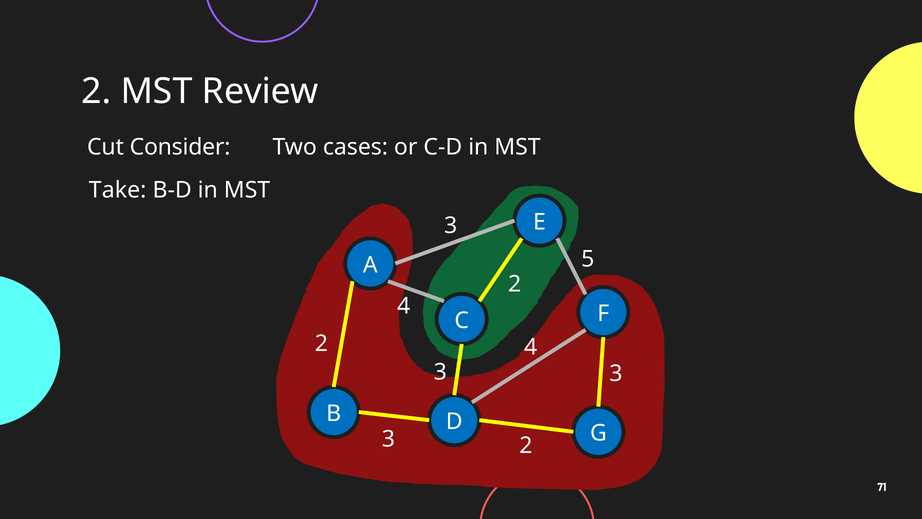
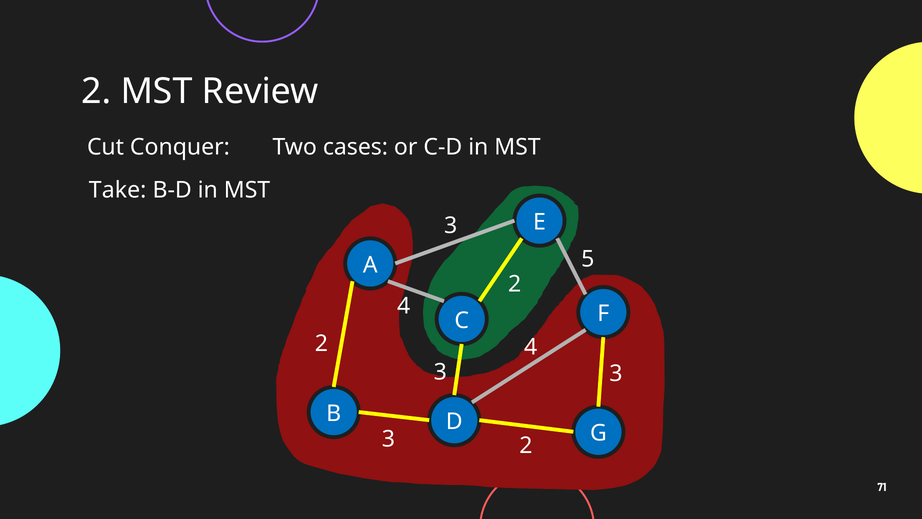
Consider: Consider -> Conquer (180, 147)
